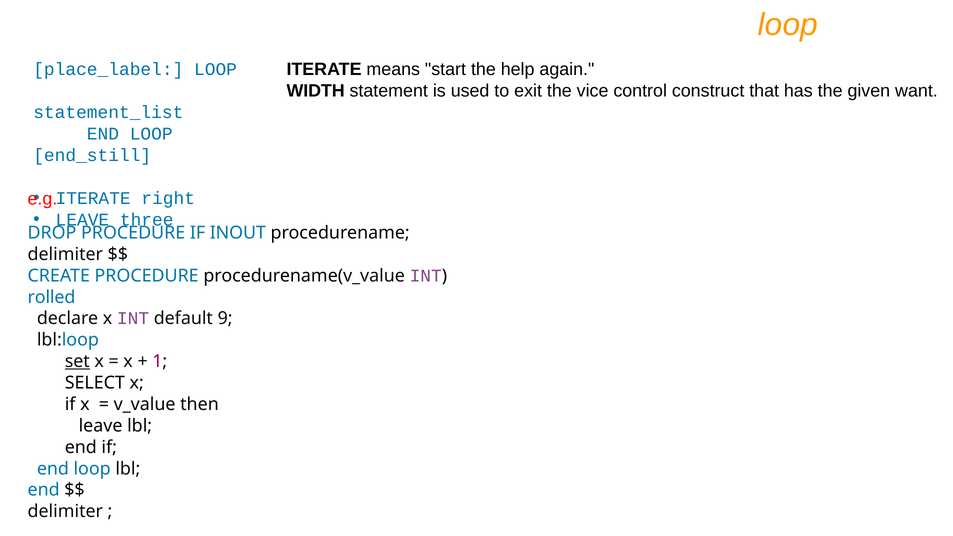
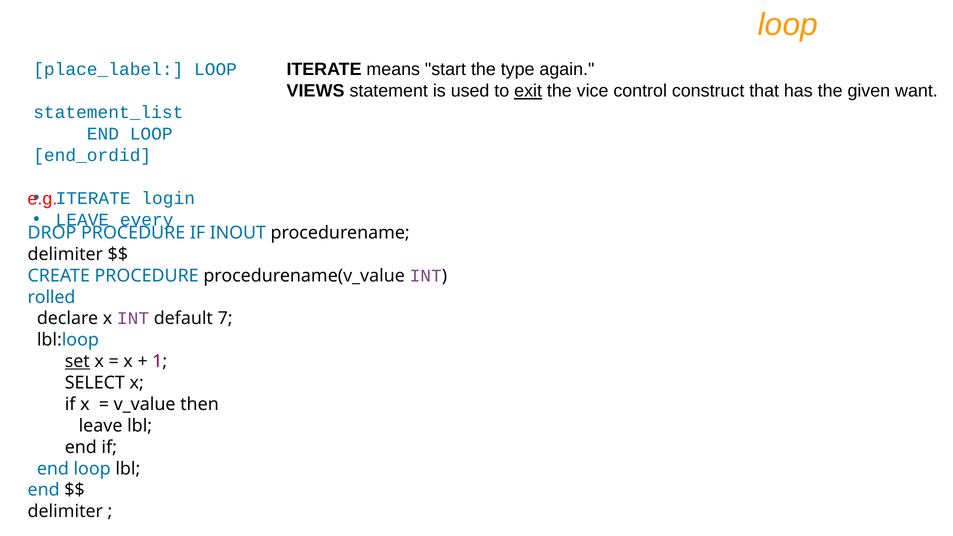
help: help -> type (518, 70)
WIDTH: WIDTH -> VIEWS (316, 91)
exit underline: none -> present (528, 91)
end_still: end_still -> end_ordid (92, 155)
right: right -> login (168, 198)
three: three -> every (147, 220)
9: 9 -> 7 (225, 319)
